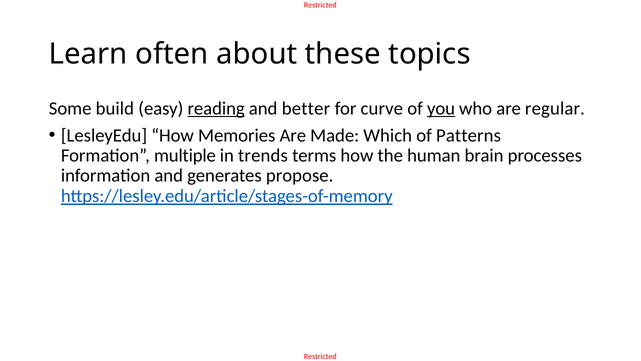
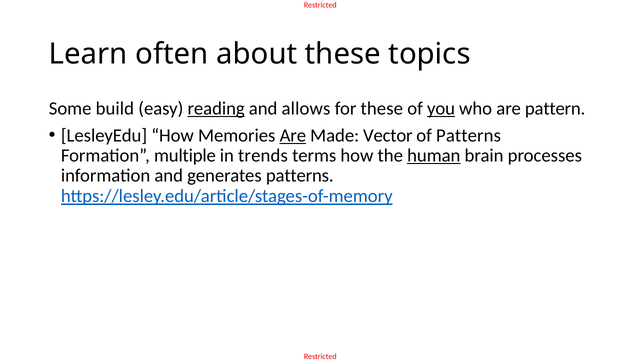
better: better -> allows (306, 108)
for curve: curve -> these (382, 108)
regular: regular -> pattern (555, 108)
Are underline: none -> present (293, 135)
Which: Which -> Vector (388, 135)
human underline: none -> present (434, 155)
generates propose: propose -> patterns (300, 175)
